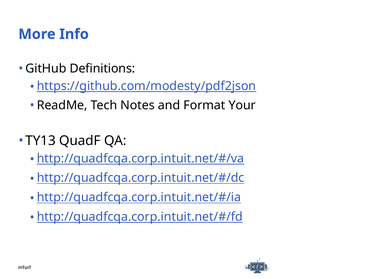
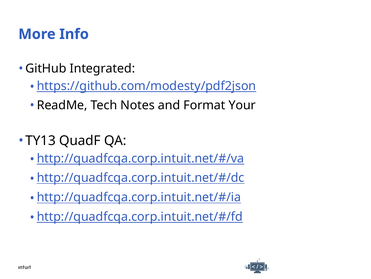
Definitions: Definitions -> Integrated (102, 68)
